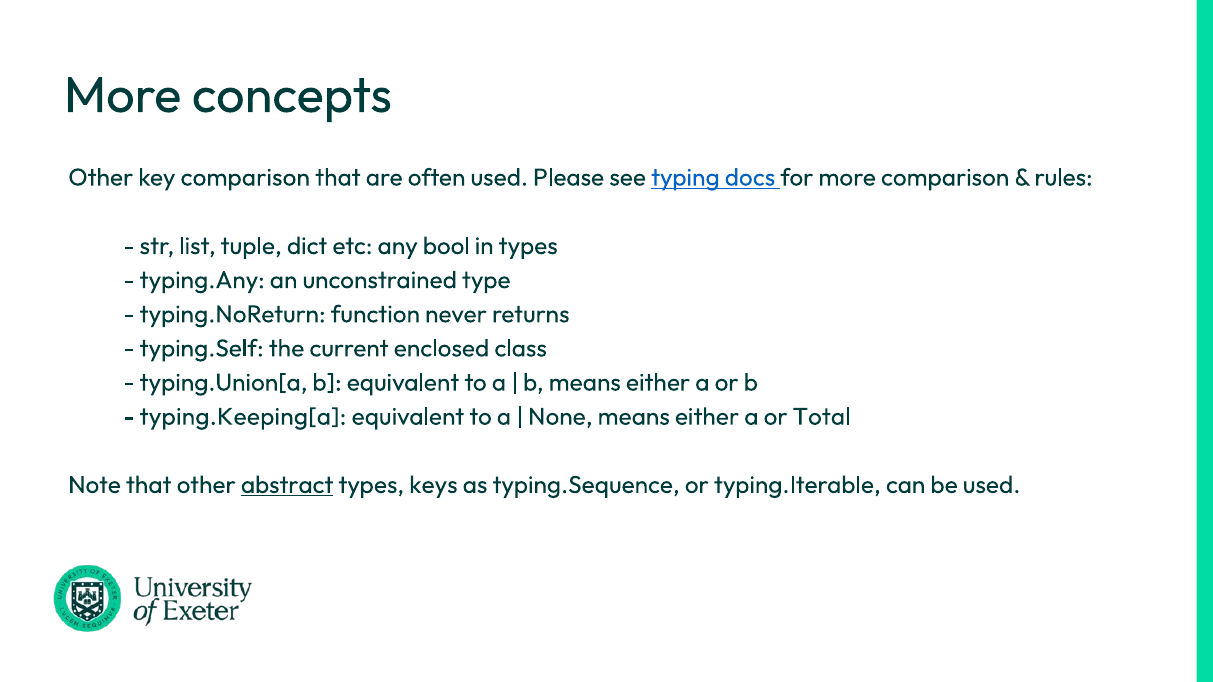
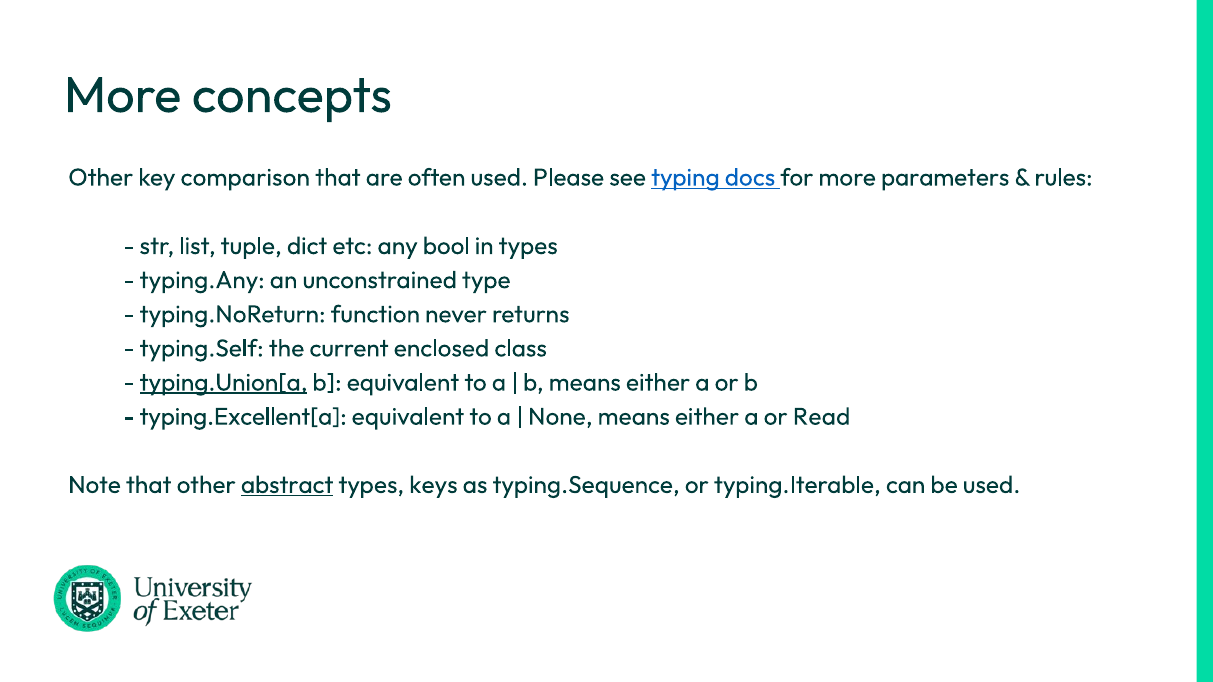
more comparison: comparison -> parameters (945, 178)
typing.Union[a underline: none -> present (224, 383)
typing.Keeping[a: typing.Keeping[a -> typing.Excellent[a (243, 417)
Total: Total -> Read (822, 417)
